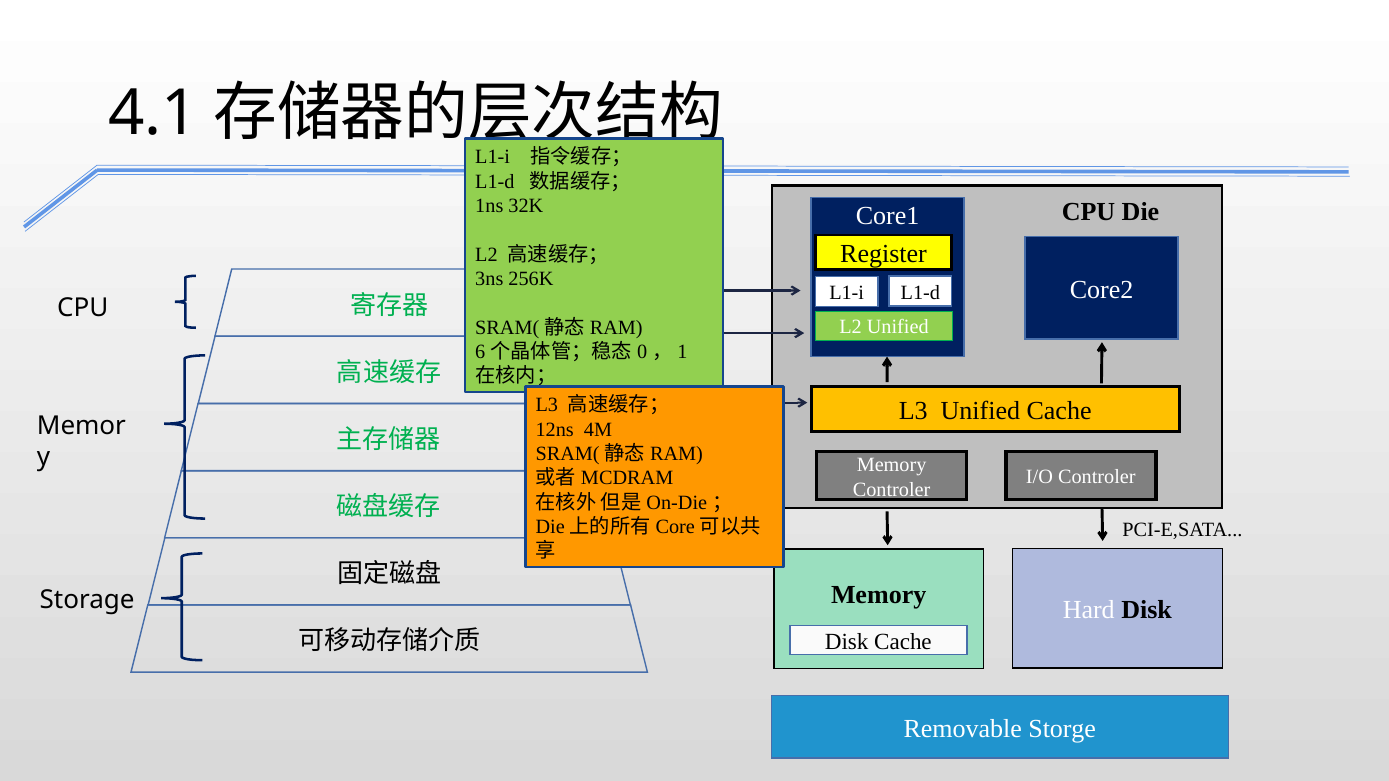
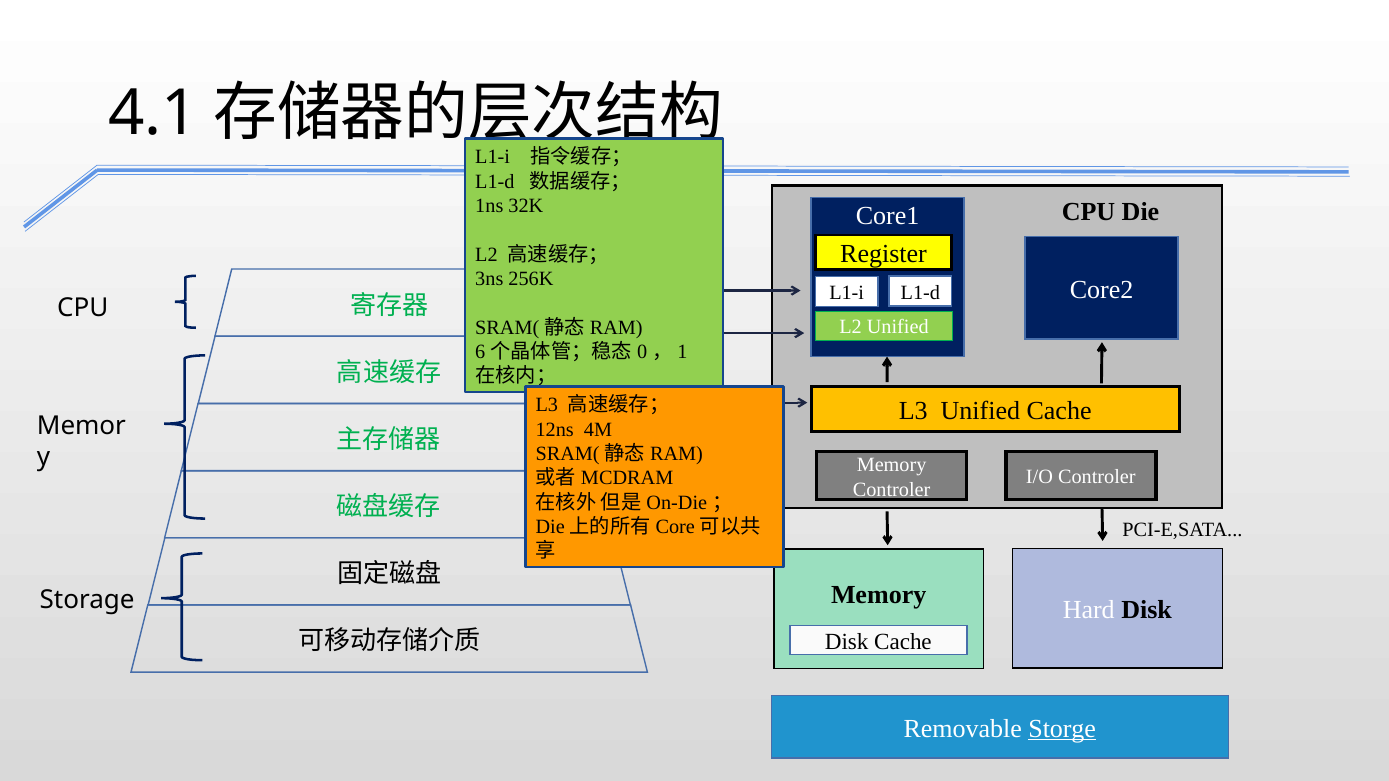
Storge underline: none -> present (1062, 729)
